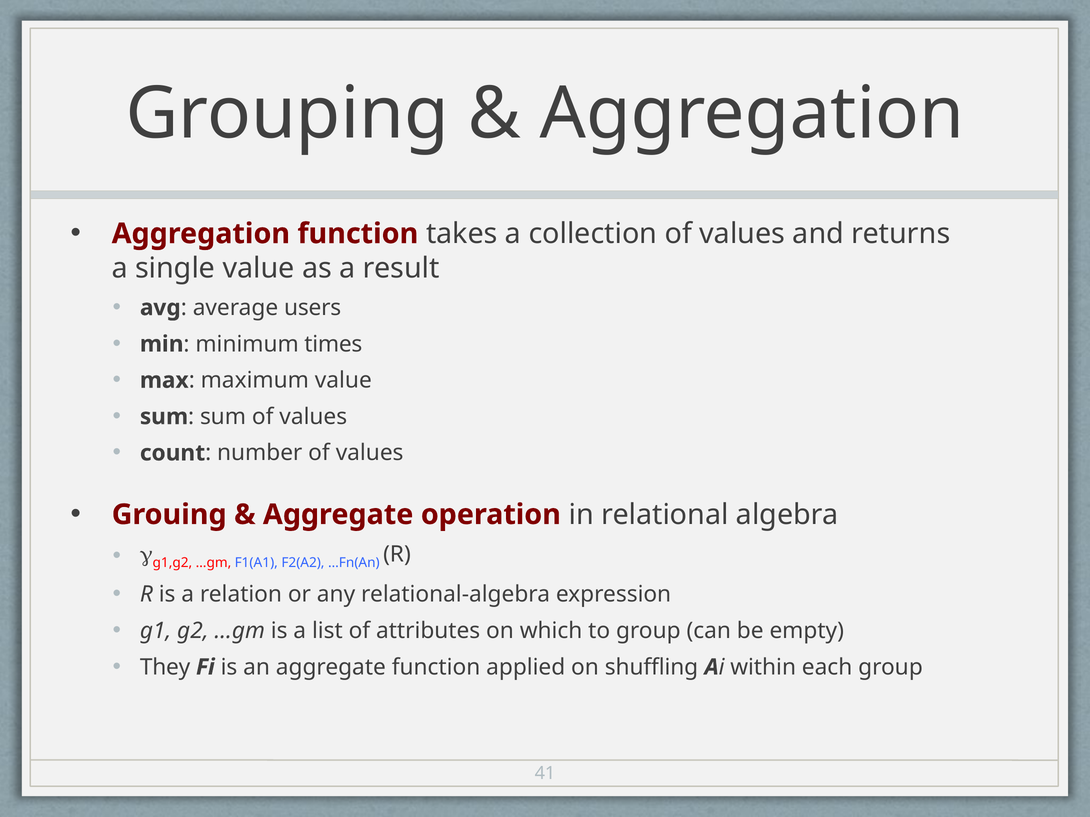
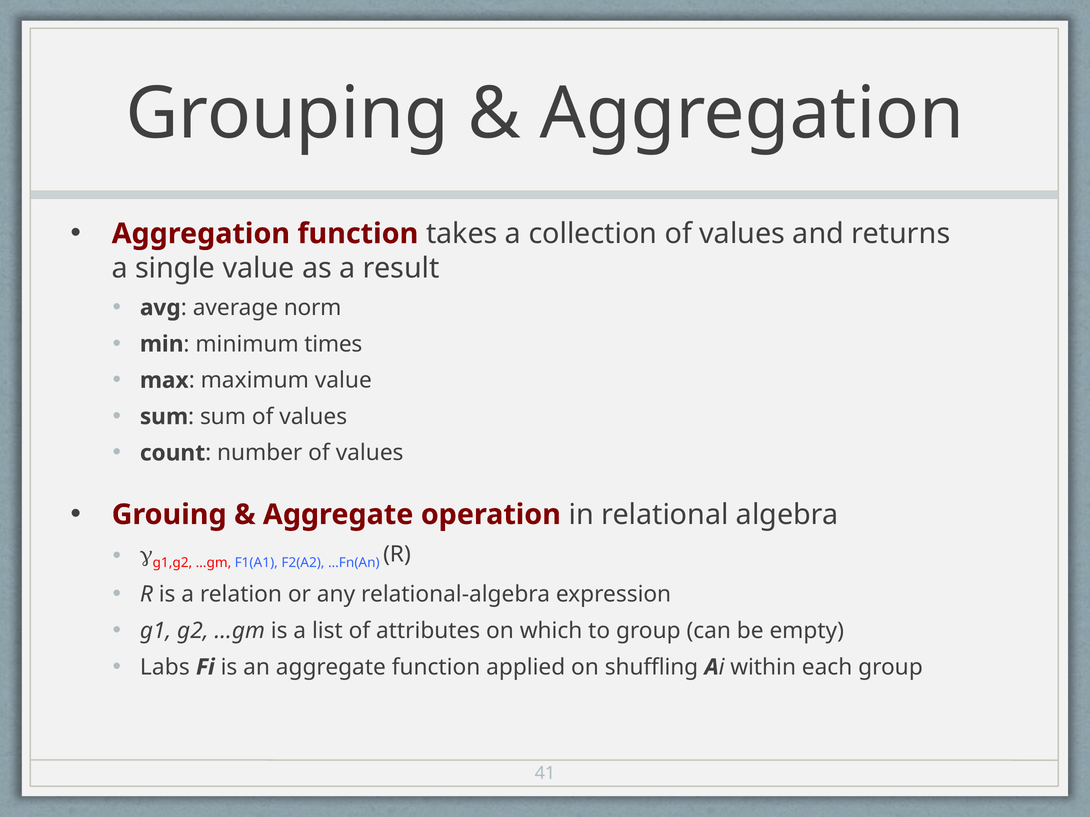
users: users -> norm (313, 308)
They: They -> Labs (165, 667)
